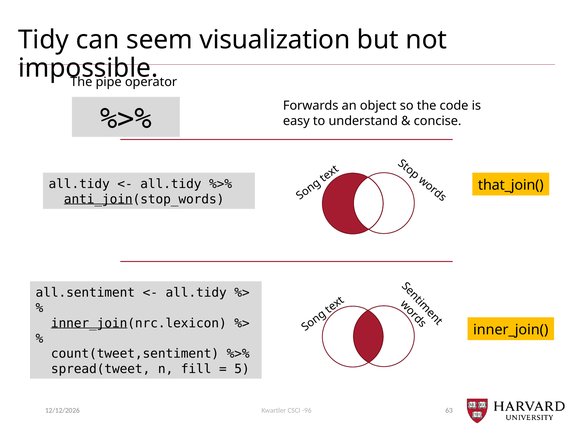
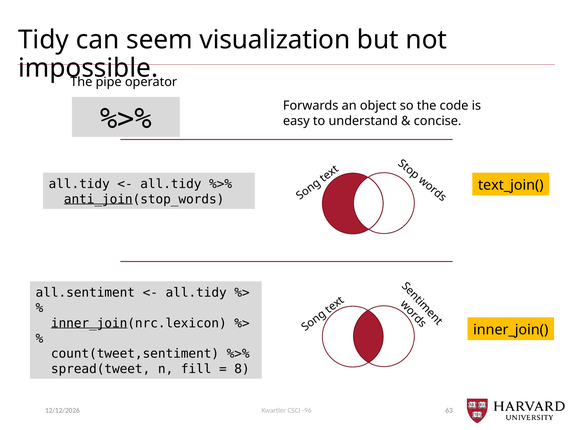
that_join(: that_join( -> text_join( (511, 185)
5: 5 -> 8 (242, 369)
